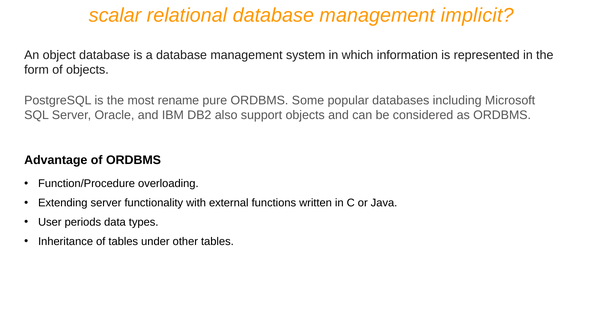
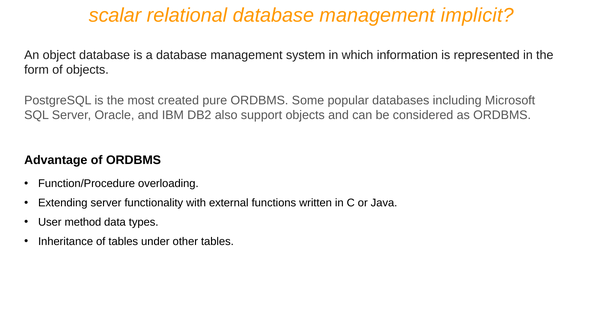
rename: rename -> created (178, 100)
periods: periods -> method (83, 222)
